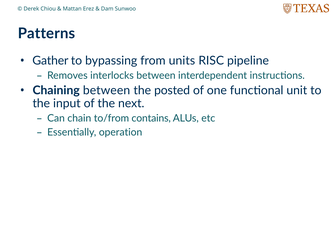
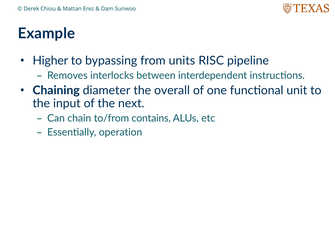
Patterns: Patterns -> Example (46, 34)
Gather: Gather -> Higher (50, 61)
Chaining between: between -> diameter (107, 91)
posted: posted -> overall (172, 91)
